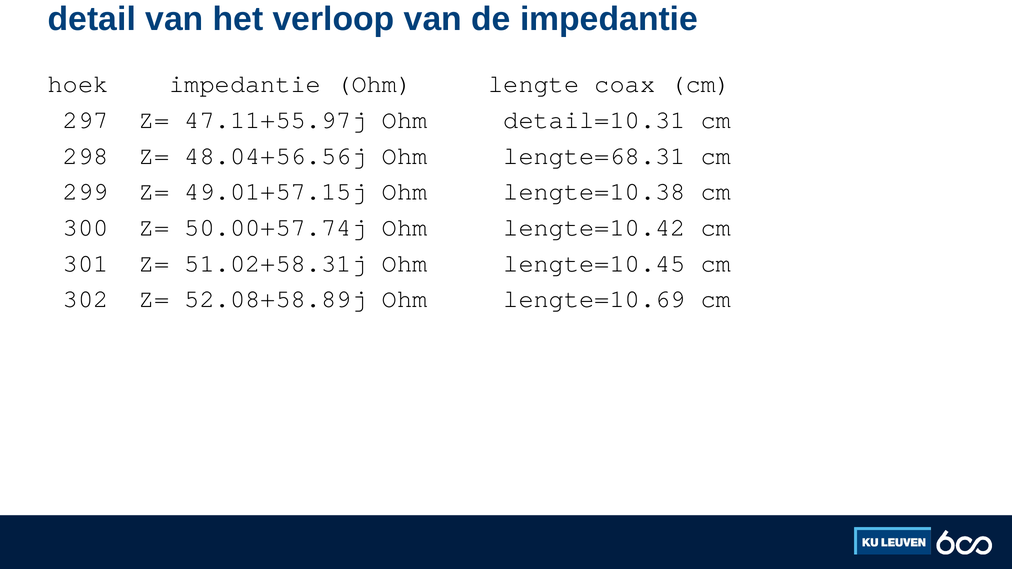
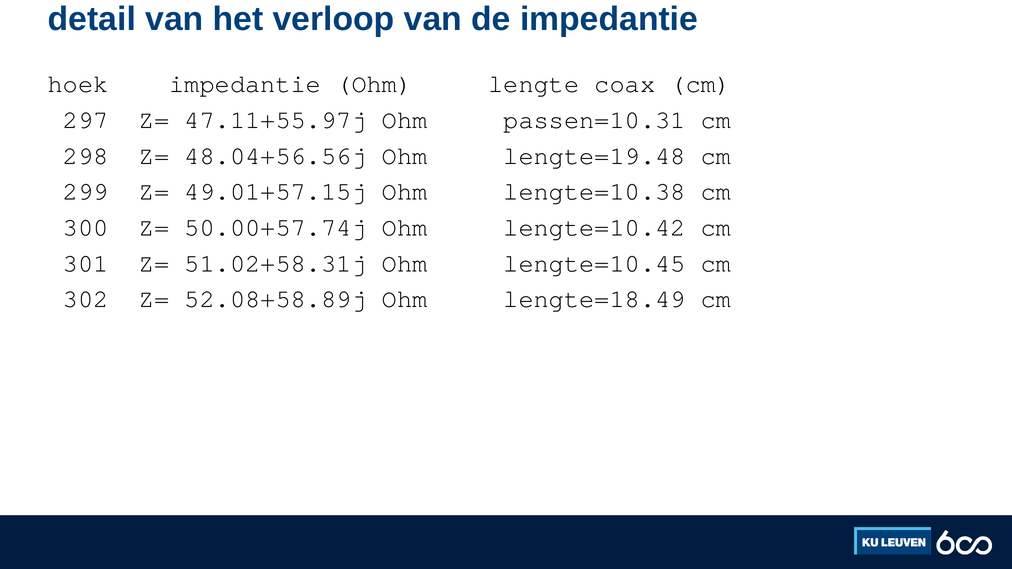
detail=10.31: detail=10.31 -> passen=10.31 (594, 120)
lengte=68.31: lengte=68.31 -> lengte=19.48 (594, 156)
lengte=10.69: lengte=10.69 -> lengte=18.49 (594, 299)
